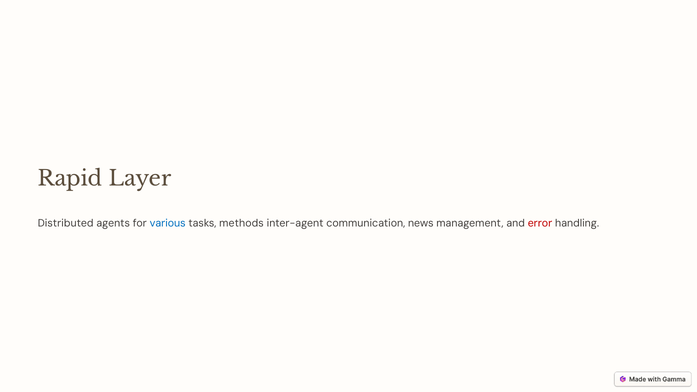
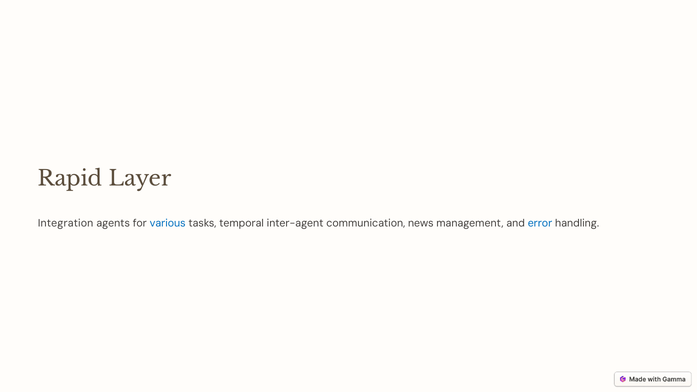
Distributed: Distributed -> Integration (66, 223)
methods: methods -> temporal (242, 223)
error colour: red -> blue (540, 223)
